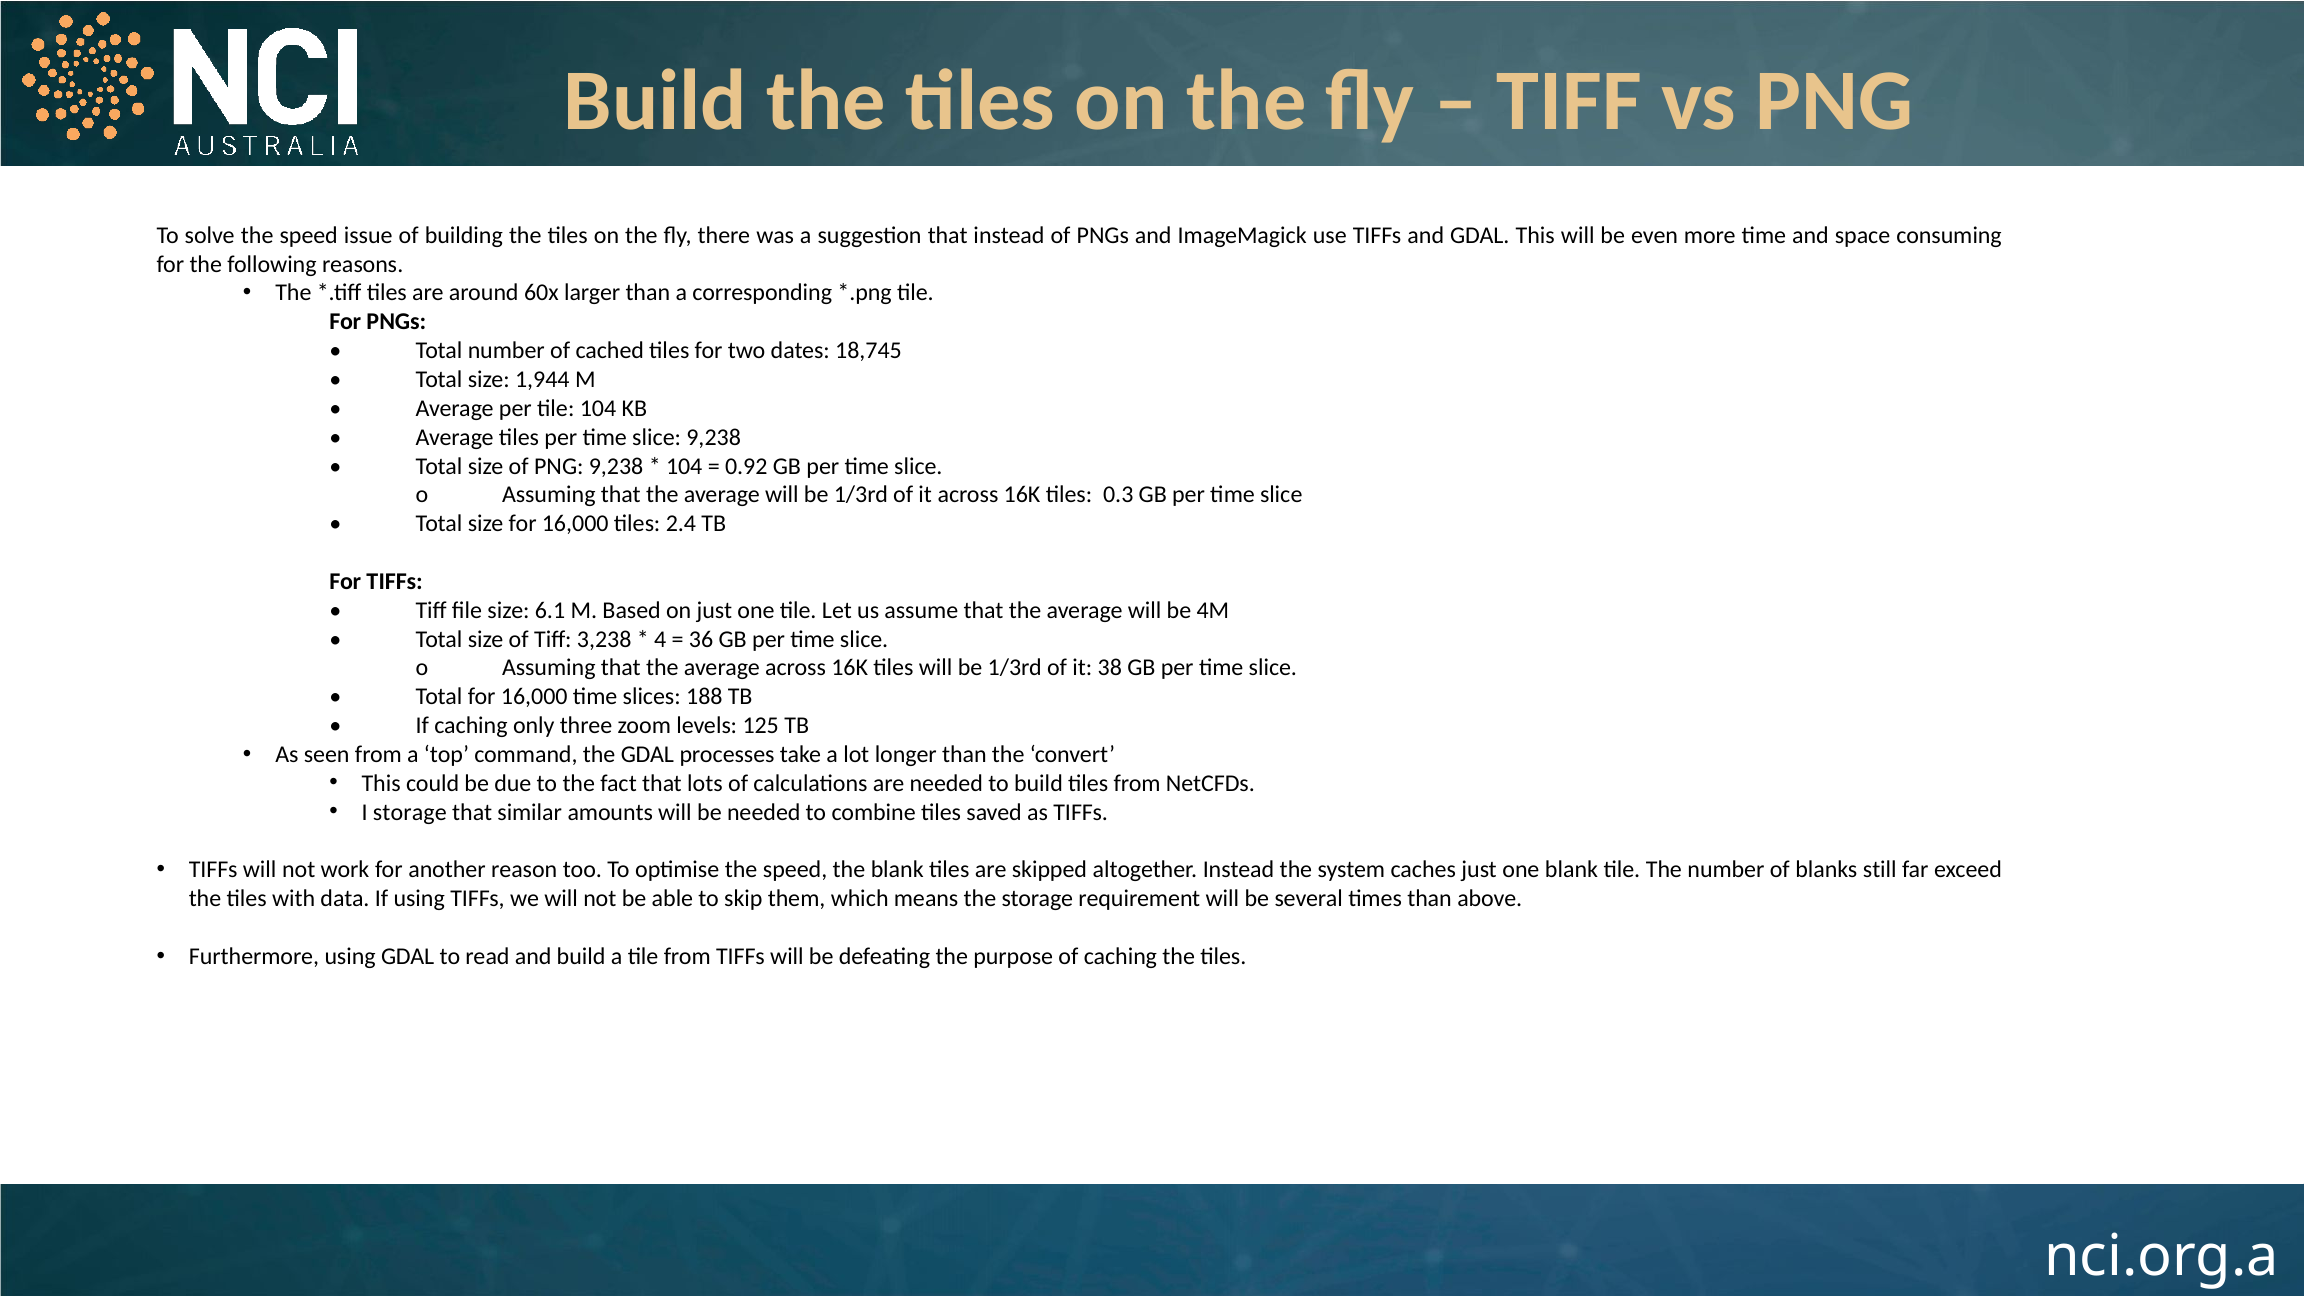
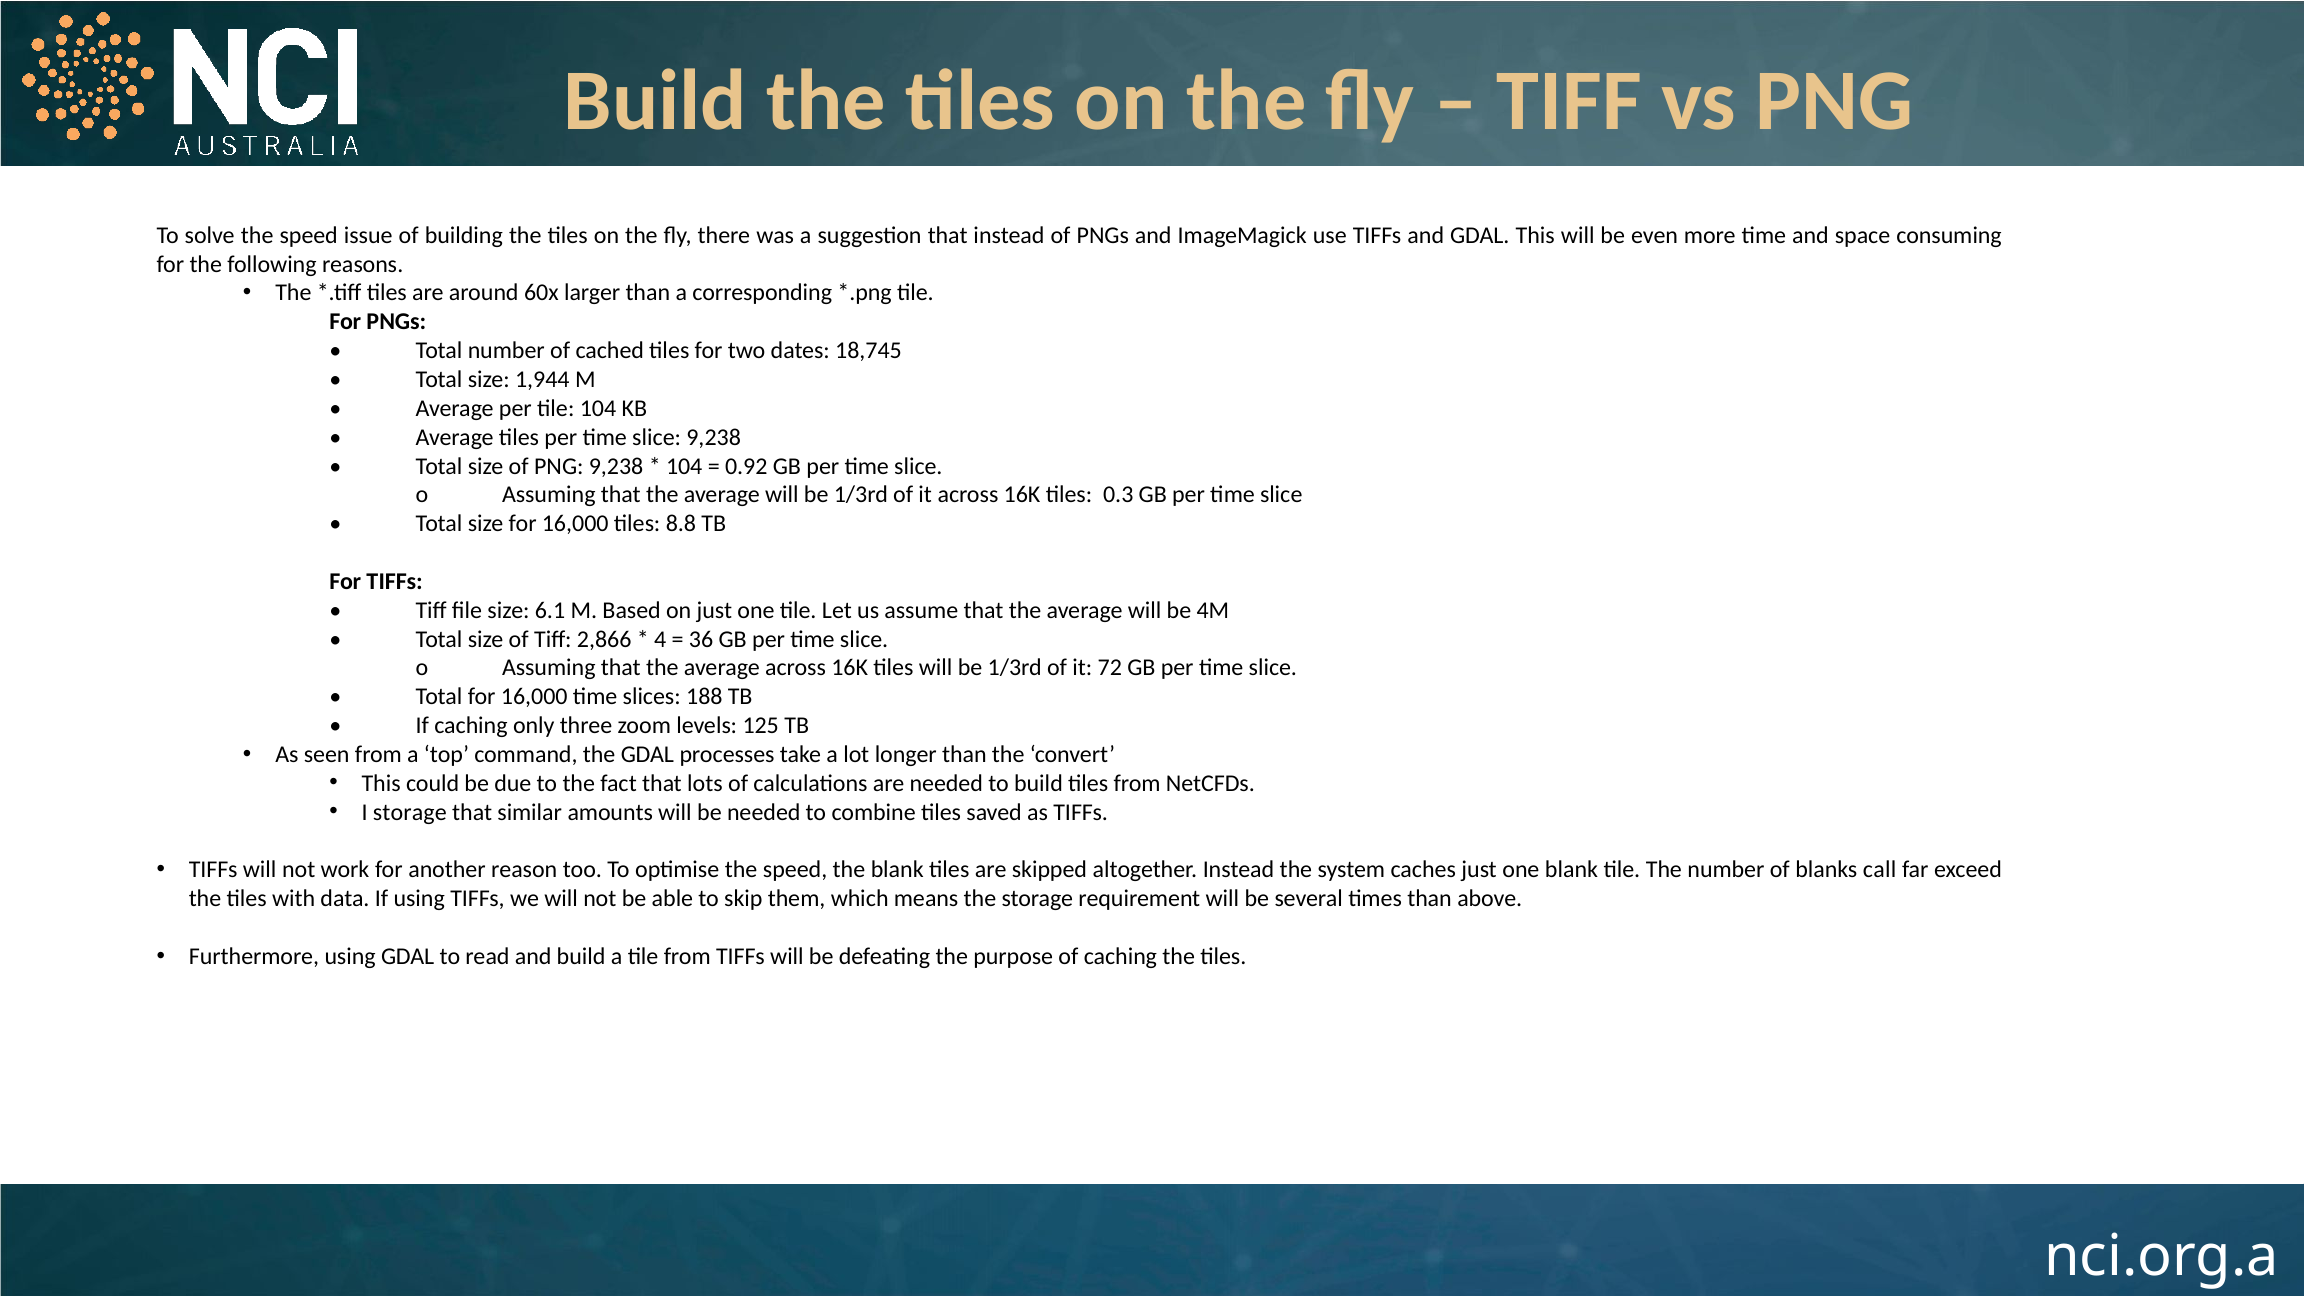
2.4: 2.4 -> 8.8 (681, 524)
3,238: 3,238 -> 2,866 (604, 639)
38: 38 -> 72 (1110, 668)
still: still -> call (1880, 870)
